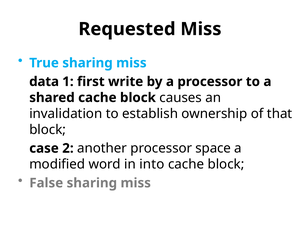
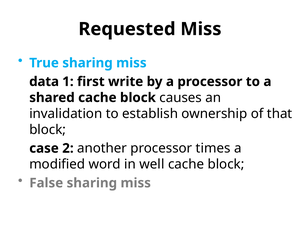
space: space -> times (213, 148)
into: into -> well (152, 164)
